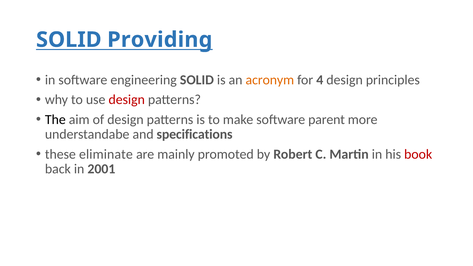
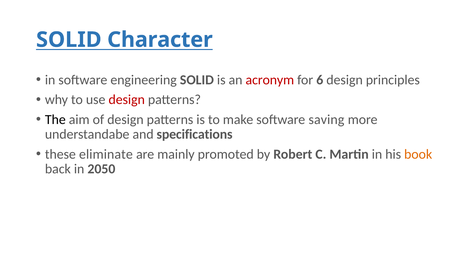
Providing: Providing -> Character (160, 40)
acronym colour: orange -> red (270, 80)
4: 4 -> 6 (320, 80)
parent: parent -> saving (326, 120)
book colour: red -> orange (418, 154)
2001: 2001 -> 2050 (101, 169)
